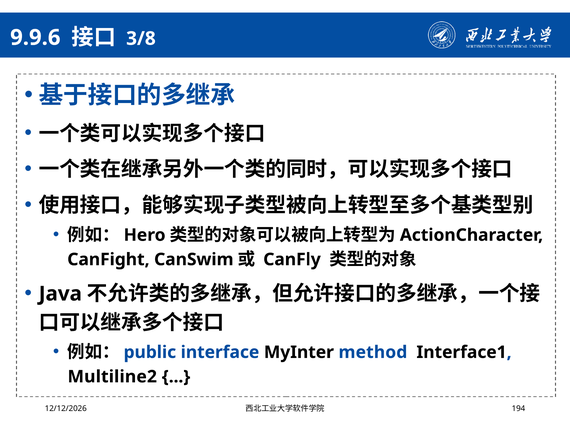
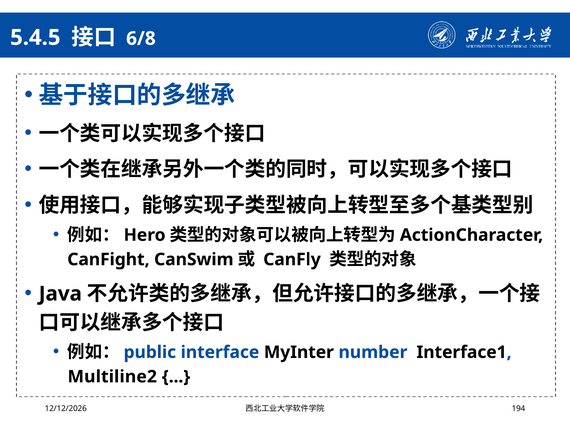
9.9.6: 9.9.6 -> 5.4.5 (35, 38)
3/8: 3/8 -> 6/8 (141, 39)
method: method -> number (373, 353)
